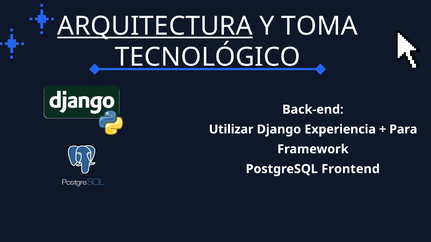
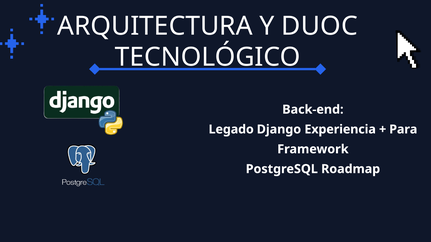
ARQUITECTURA underline: present -> none (155, 26)
TOMA: TOMA -> DUOC (319, 26)
Utilizar: Utilizar -> Legado (231, 130)
Frontend: Frontend -> Roadmap (351, 169)
